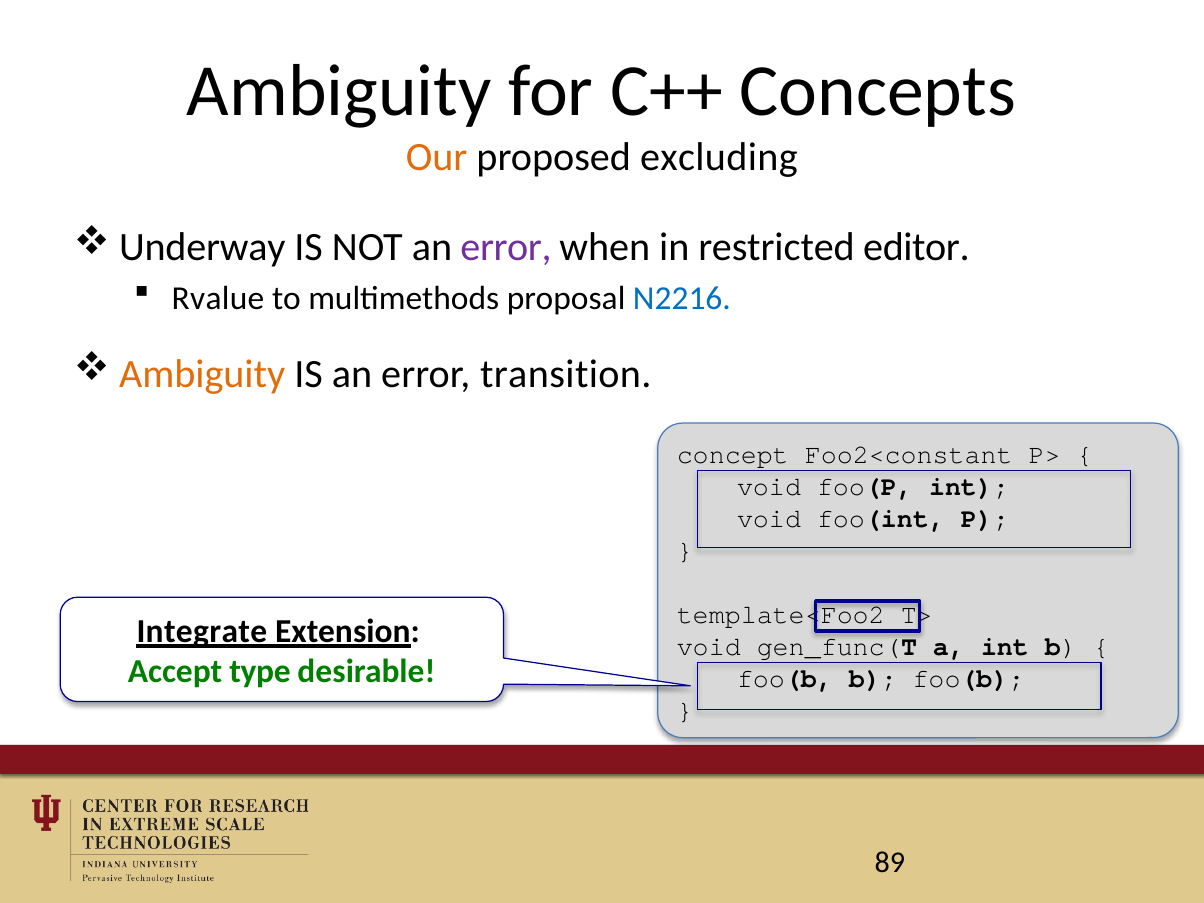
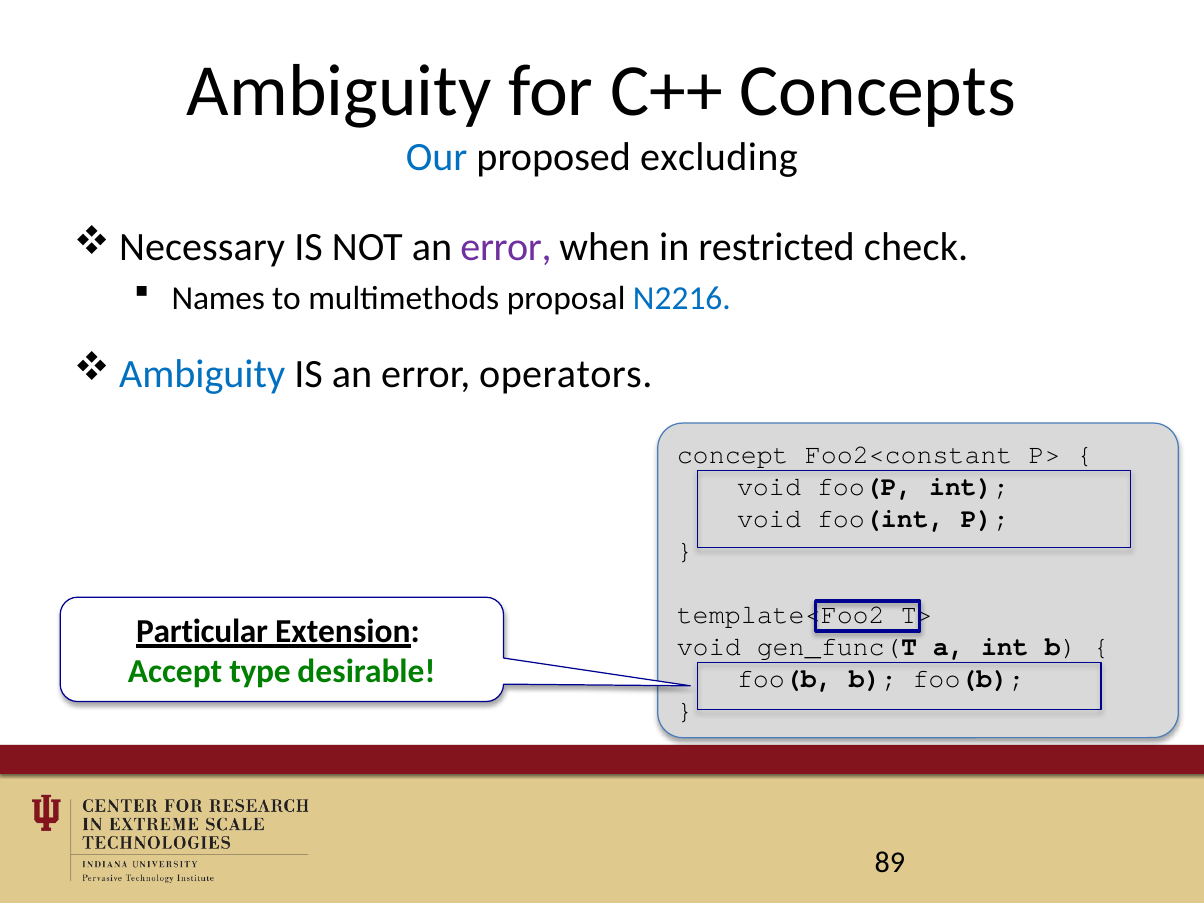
Our colour: orange -> blue (437, 157)
Underway: Underway -> Necessary (202, 248)
editor: editor -> check (916, 248)
Rvalue: Rvalue -> Names (218, 298)
Ambiguity colour: orange -> blue (202, 374)
transition: transition -> operators (566, 374)
Integrate: Integrate -> Particular (202, 632)
